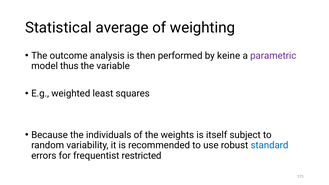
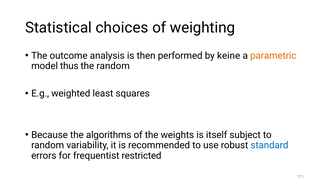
average: average -> choices (122, 28)
parametric colour: purple -> orange (273, 56)
the variable: variable -> random (113, 66)
individuals: individuals -> algorithms (109, 135)
